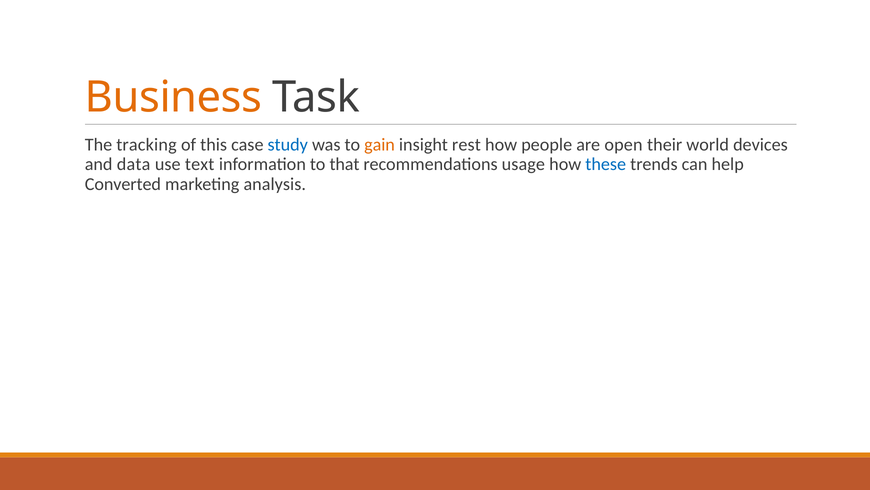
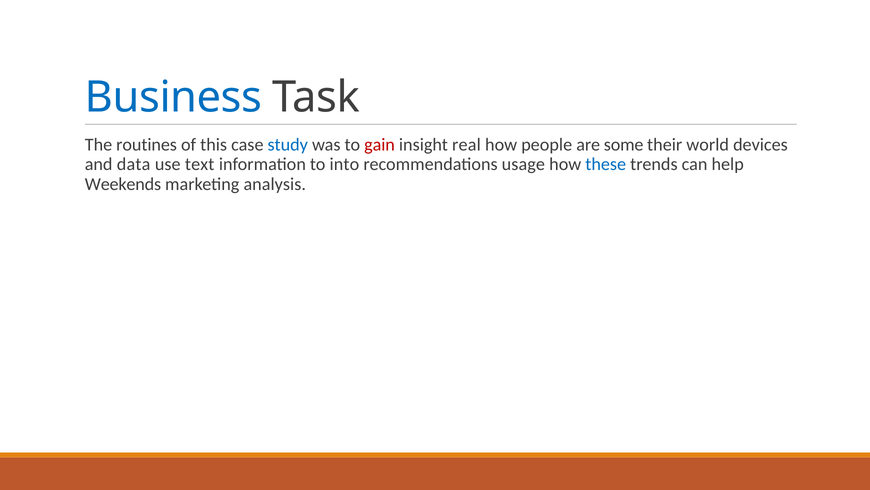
Business colour: orange -> blue (174, 97)
tracking: tracking -> routines (147, 145)
gain colour: orange -> red (380, 145)
rest: rest -> real (466, 145)
open: open -> some (624, 145)
that: that -> into (344, 164)
Converted: Converted -> Weekends (123, 184)
